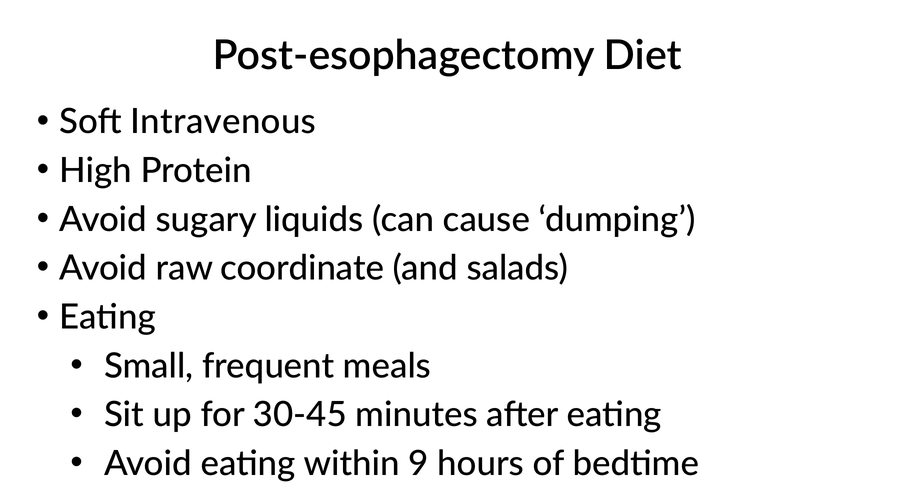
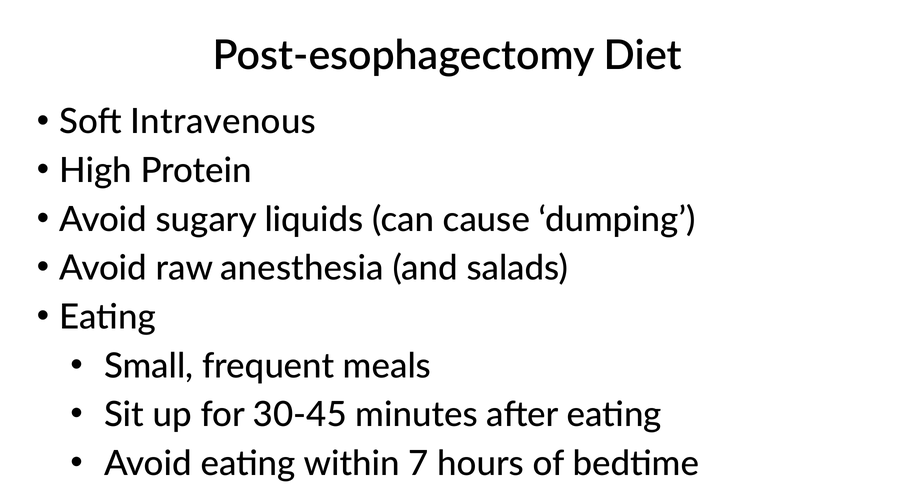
coordinate: coordinate -> anesthesia (302, 269)
9: 9 -> 7 (418, 464)
